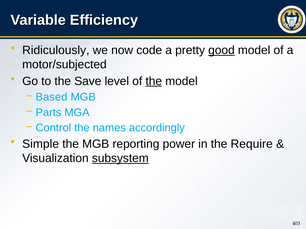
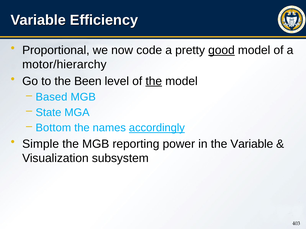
Ridiculously: Ridiculously -> Proportional (56, 50)
motor/subjected: motor/subjected -> motor/hierarchy (64, 65)
Save: Save -> Been (88, 81)
Parts: Parts -> State (48, 113)
Control: Control -> Bottom (53, 128)
accordingly underline: none -> present (157, 128)
the Require: Require -> Variable (252, 144)
subsystem underline: present -> none (120, 159)
